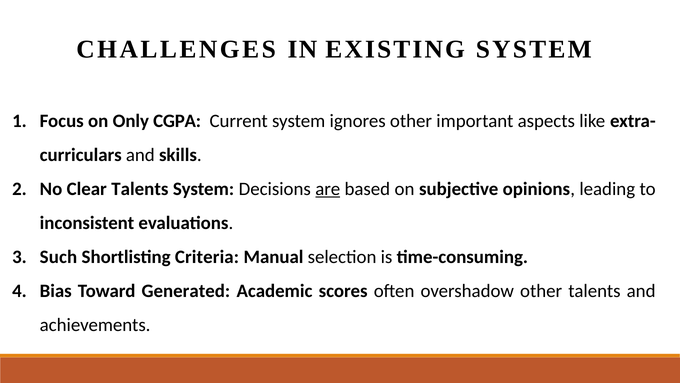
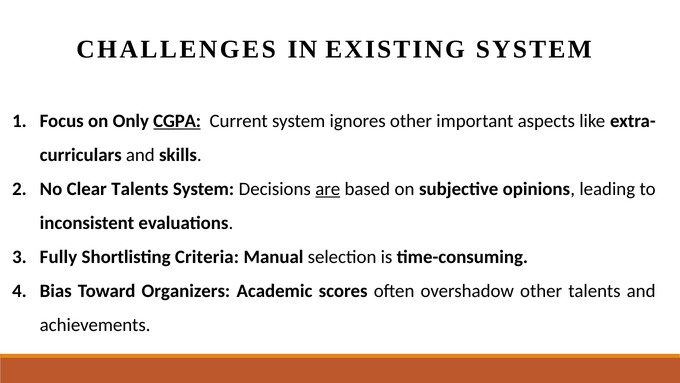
CGPA underline: none -> present (177, 121)
Such: Such -> Fully (58, 257)
Generated: Generated -> Organizers (186, 291)
